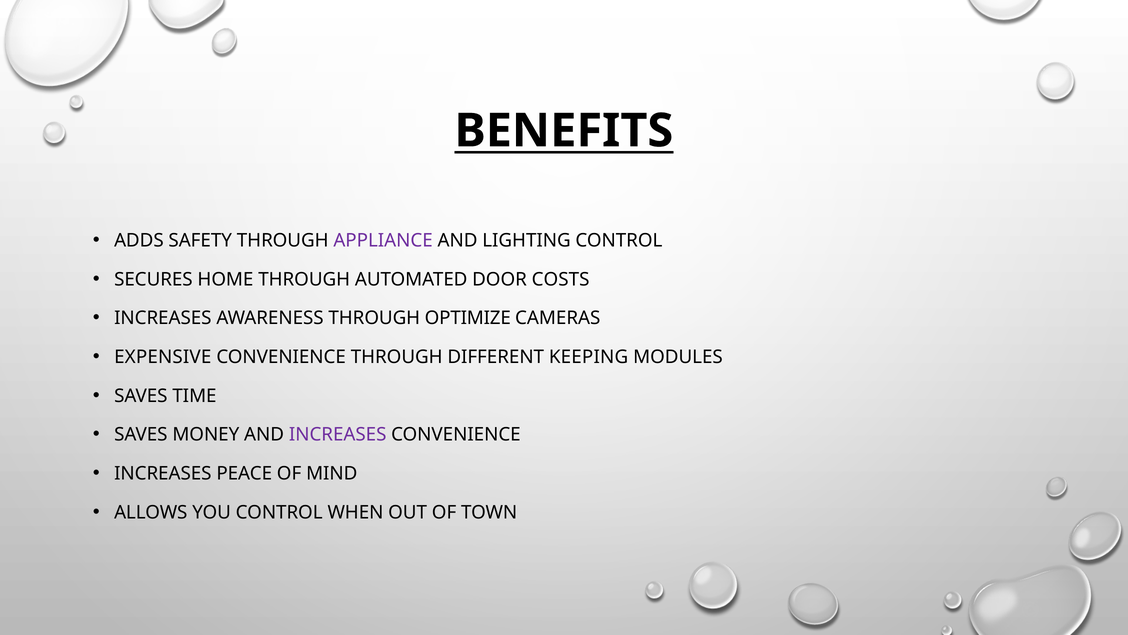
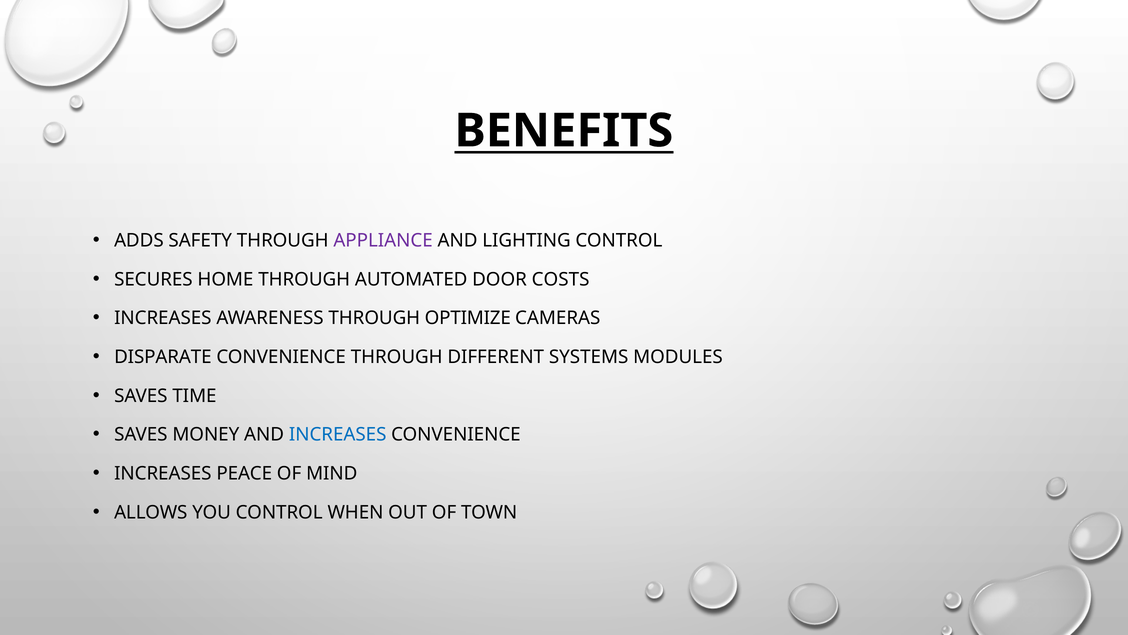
EXPENSIVE: EXPENSIVE -> DISPARATE (163, 357)
KEEPING: KEEPING -> SYSTEMS (589, 357)
INCREASES colour: purple -> blue (338, 434)
